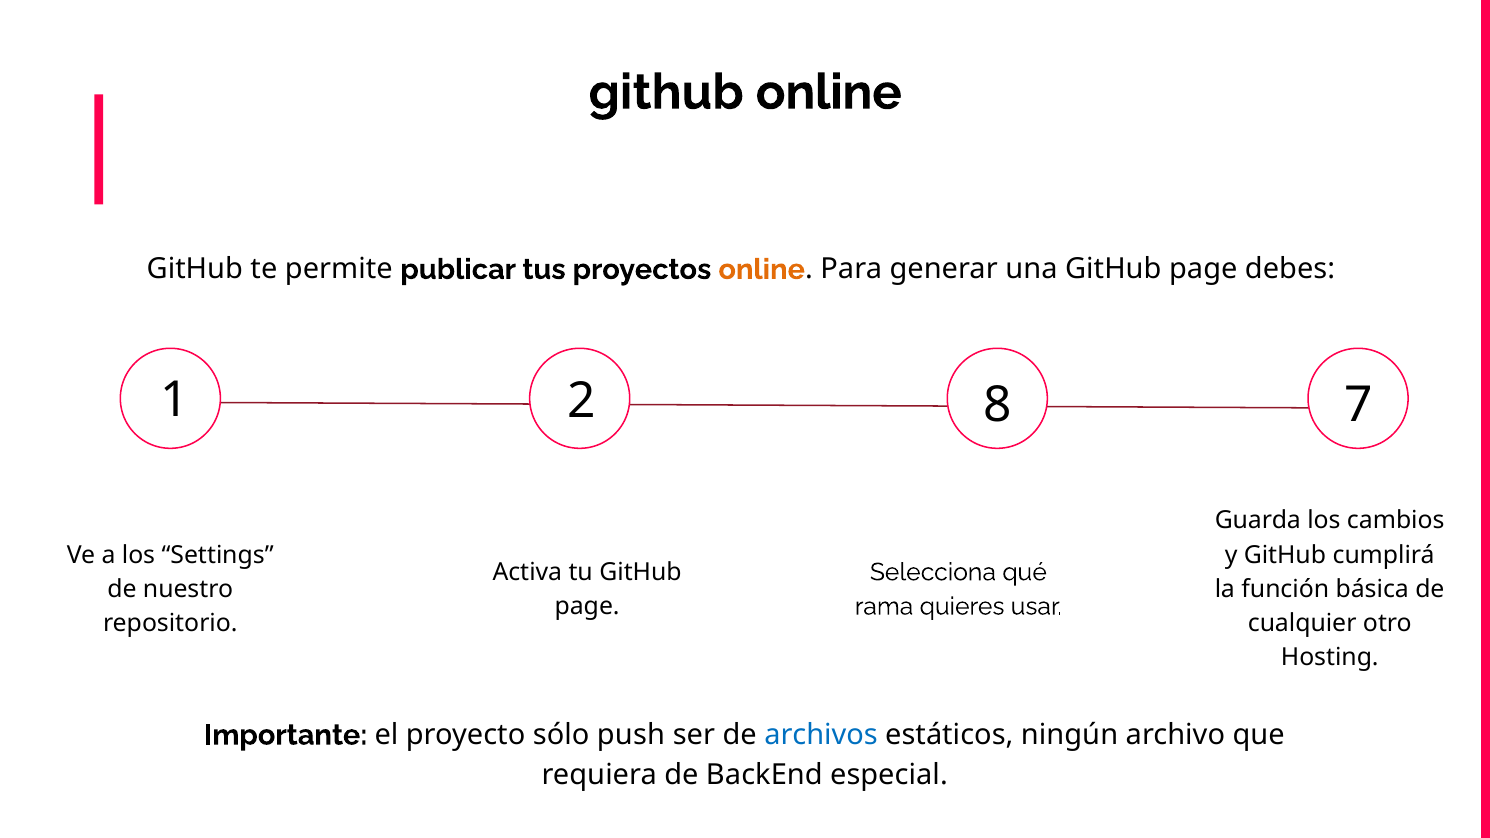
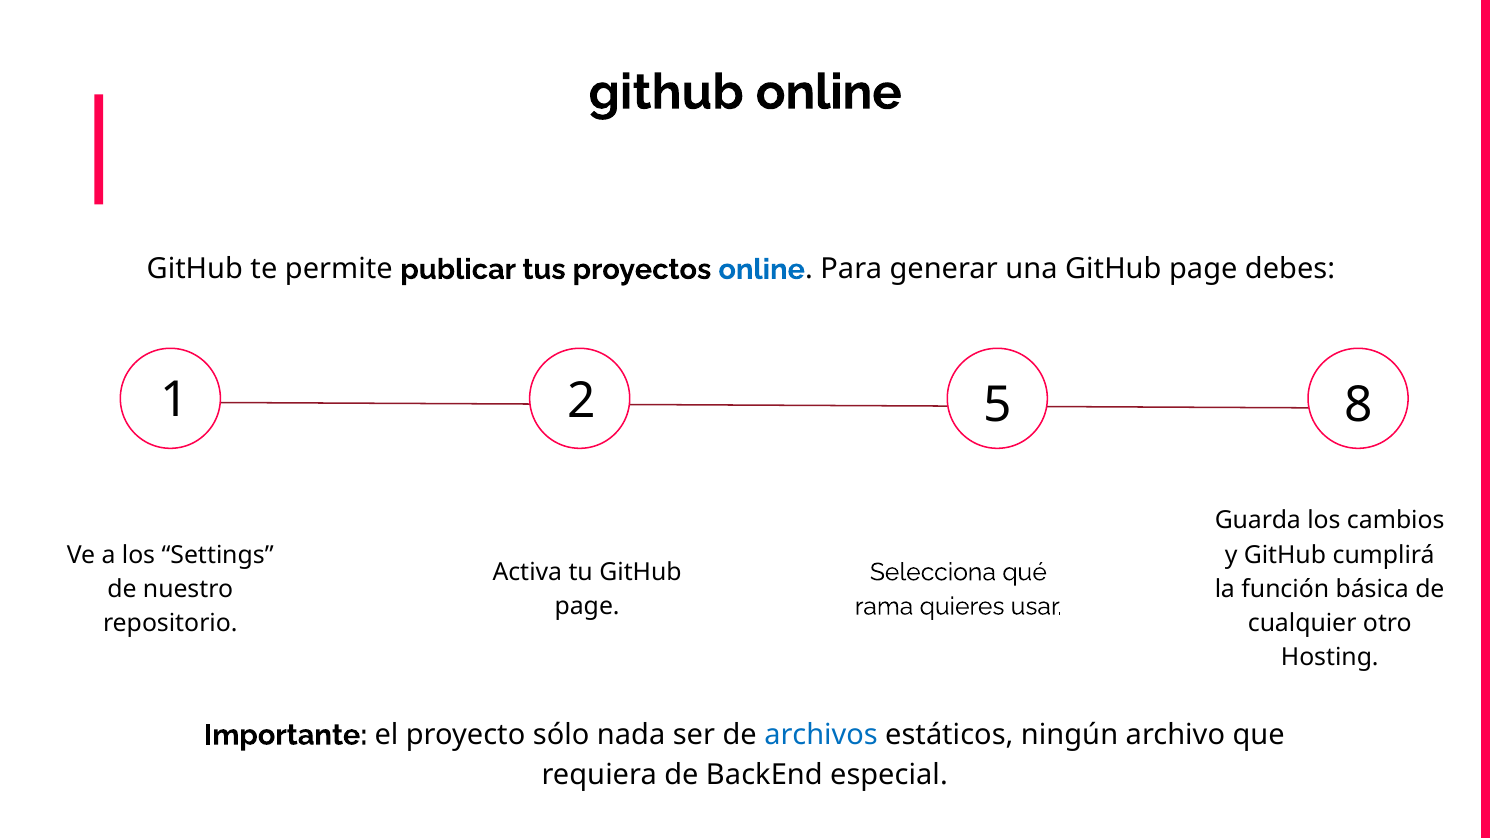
online colour: orange -> blue (762, 269)
7: 7 -> 8 (1359, 405)
8: 8 -> 5 (998, 405)
push: push -> nada (631, 735)
